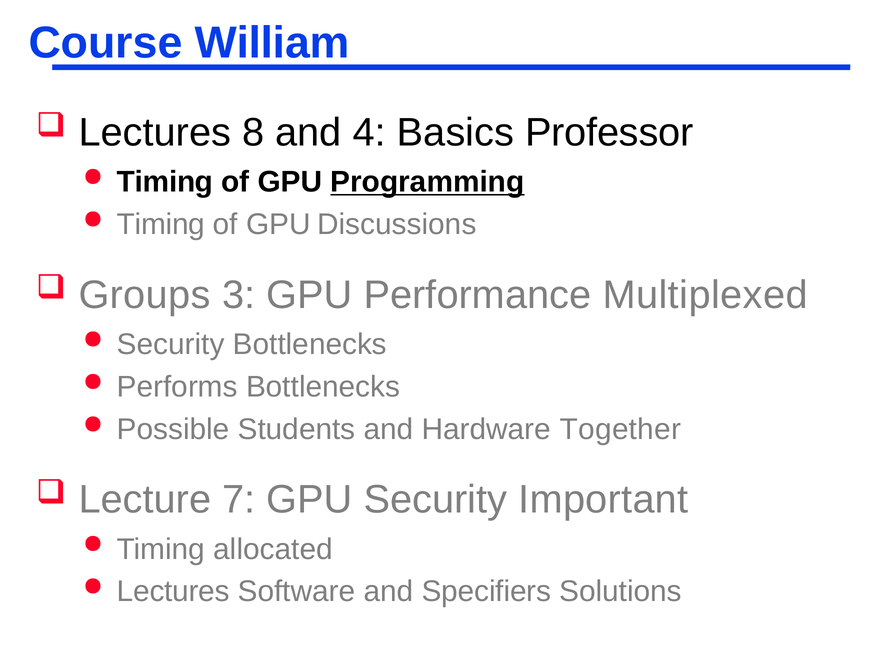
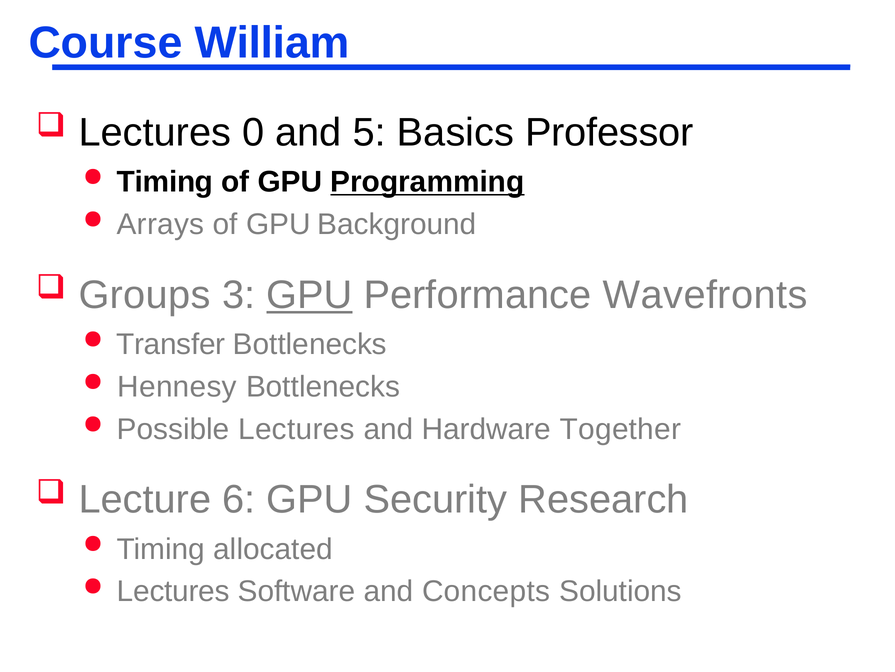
8: 8 -> 0 (253, 132)
4: 4 -> 5 (369, 132)
Timing: Timing -> Arrays (161, 224)
Discussions: Discussions -> Background (397, 224)
GPU underline: none -> present (309, 295)
Multiplexed: Multiplexed -> Wavefronts (705, 295)
Security: Security -> Transfer (171, 344)
Performs: Performs -> Hennesy (177, 386)
Possible Students: Students -> Lectures (296, 429)
7: 7 -> 6 (239, 499)
Important: Important -> Research (603, 499)
Specifiers: Specifiers -> Concepts (486, 591)
